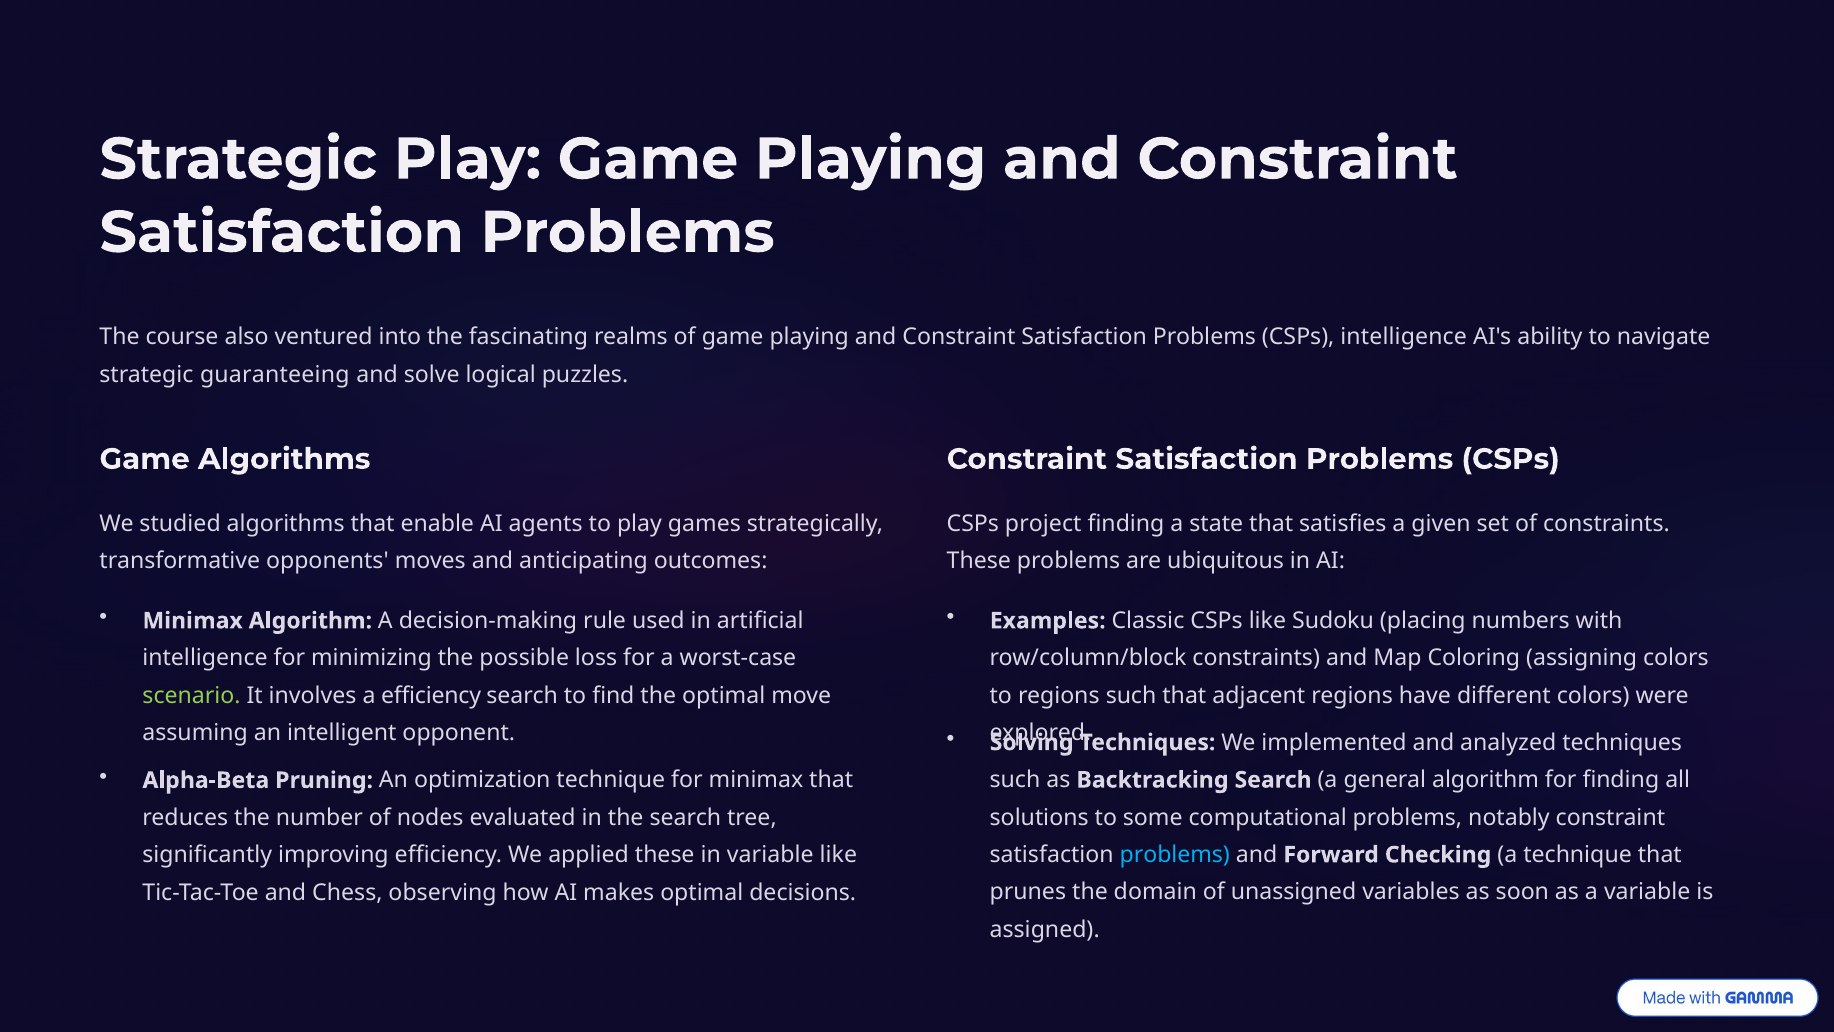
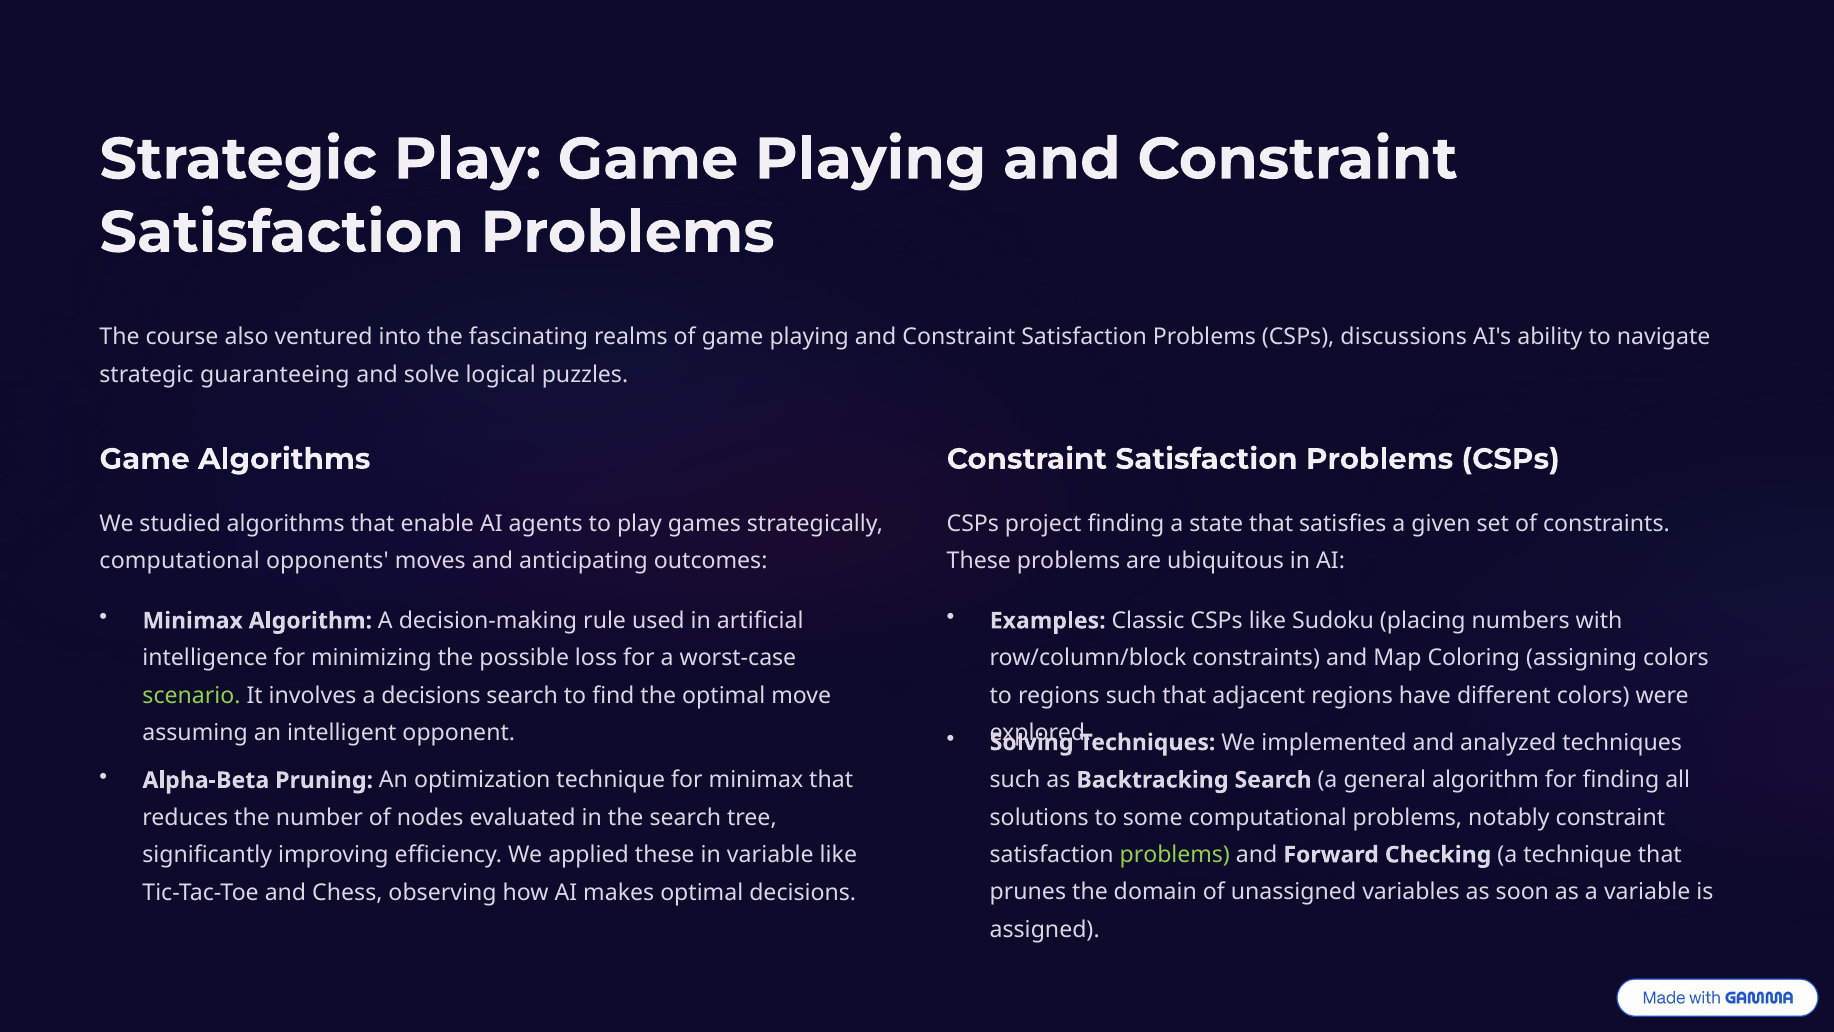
CSPs intelligence: intelligence -> discussions (1404, 337)
transformative: transformative -> computational (180, 561)
a efficiency: efficiency -> decisions (431, 695)
problems colour: light blue -> light green (1175, 855)
